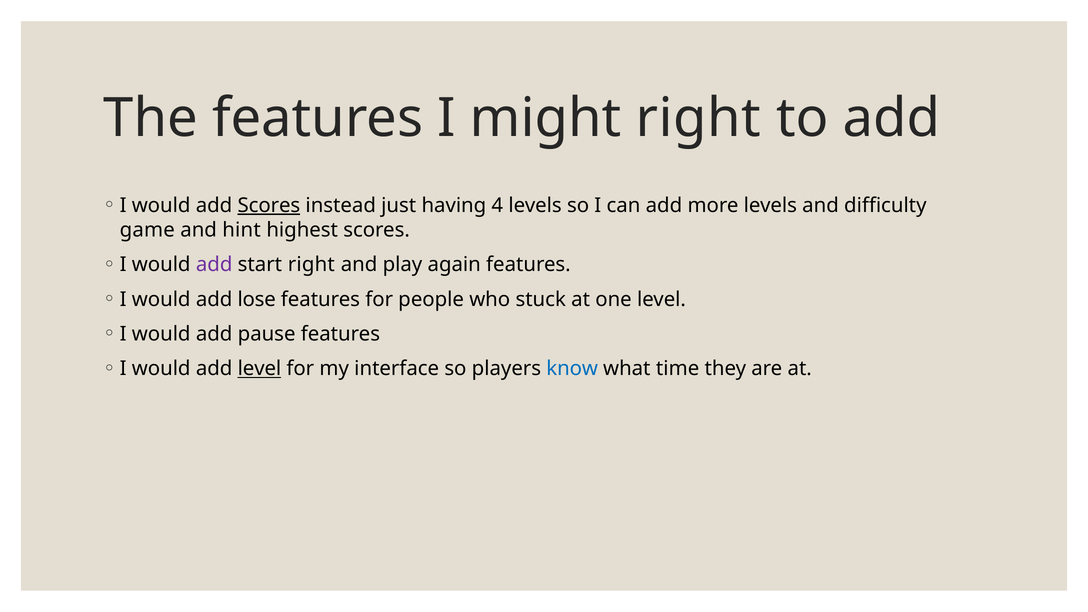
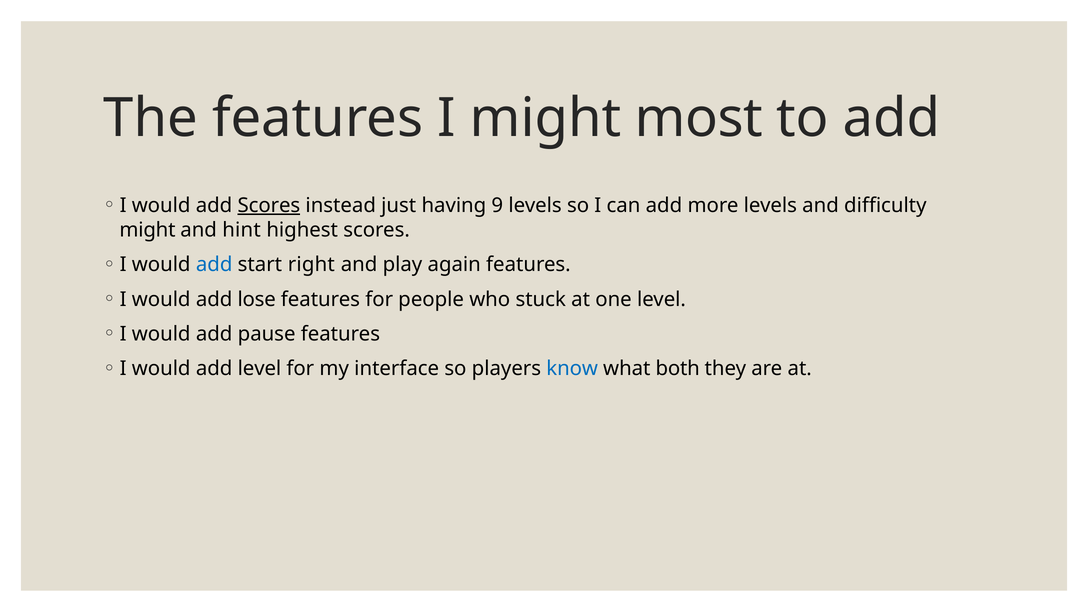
might right: right -> most (699, 118)
4: 4 -> 9 (497, 205)
game: game -> might (147, 230)
add colour: purple -> blue (214, 265)
level underline: present -> none (259, 369)
time: time -> both (678, 369)
